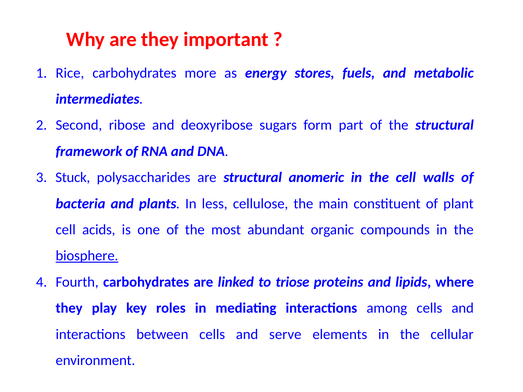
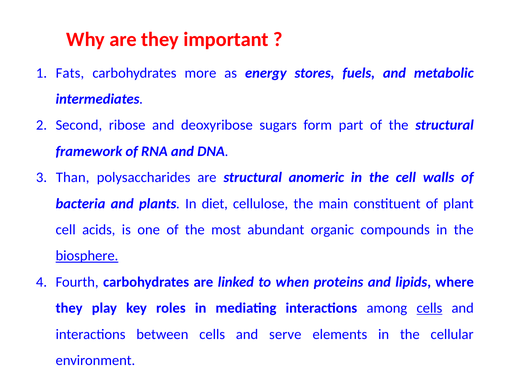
Rice: Rice -> Fats (70, 73)
Stuck: Stuck -> Than (73, 178)
less: less -> diet (215, 204)
triose: triose -> when (292, 282)
cells underline: none -> present (429, 308)
